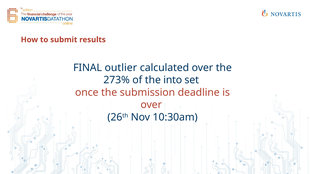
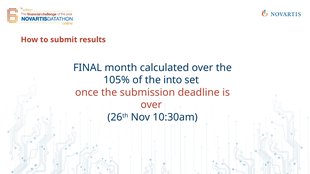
outlier: outlier -> month (121, 68)
273%: 273% -> 105% (117, 80)
